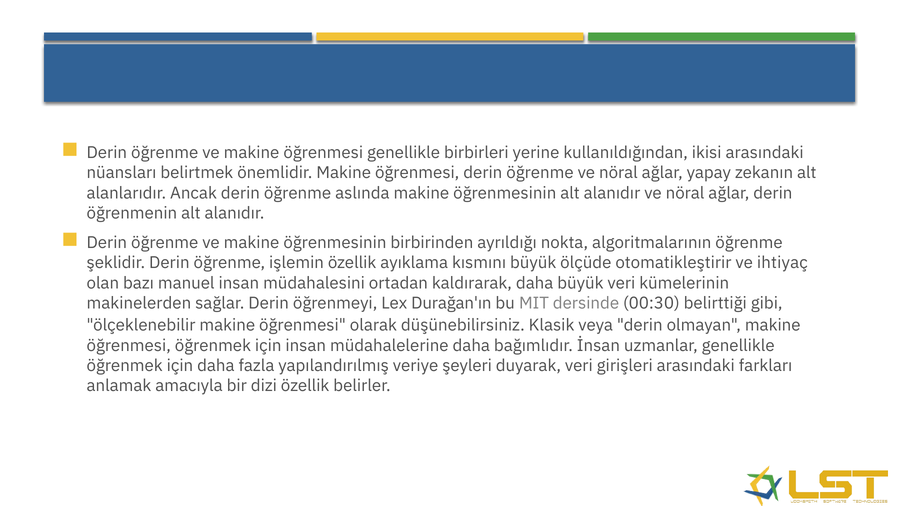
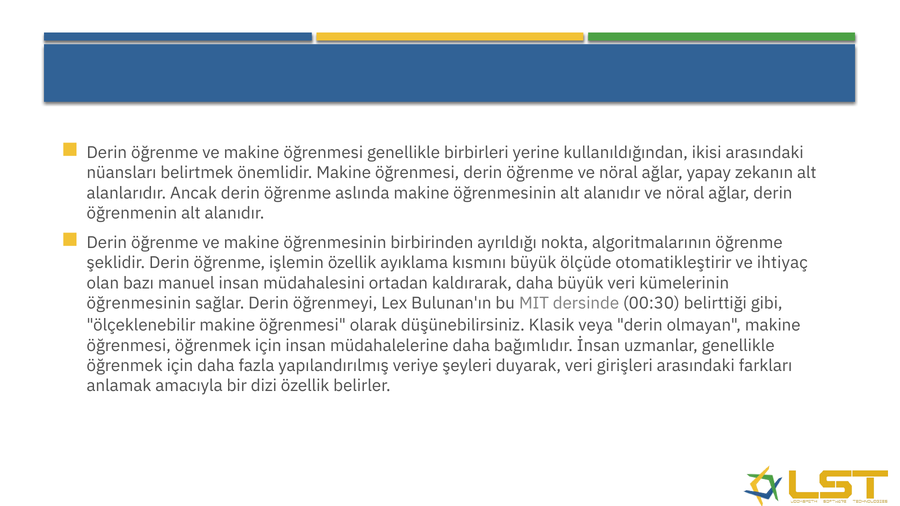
makinelerden: makinelerden -> öğrenmesinin (139, 303)
Durağan'ın: Durağan'ın -> Bulunan'ın (451, 303)
